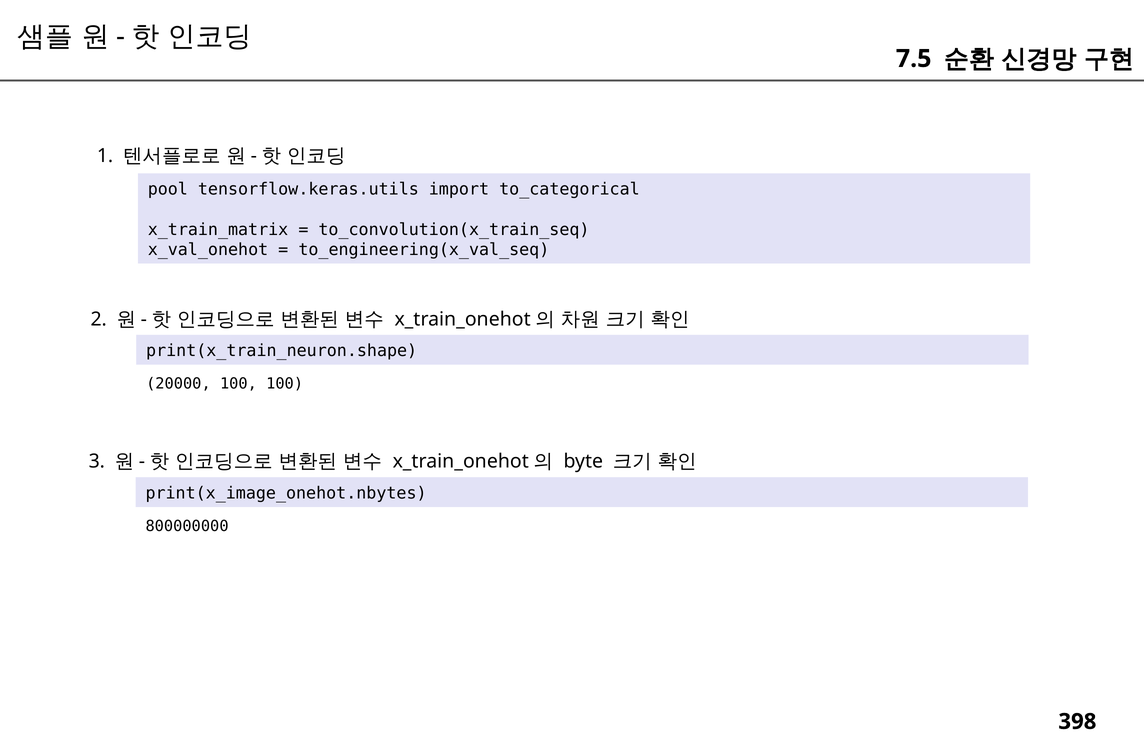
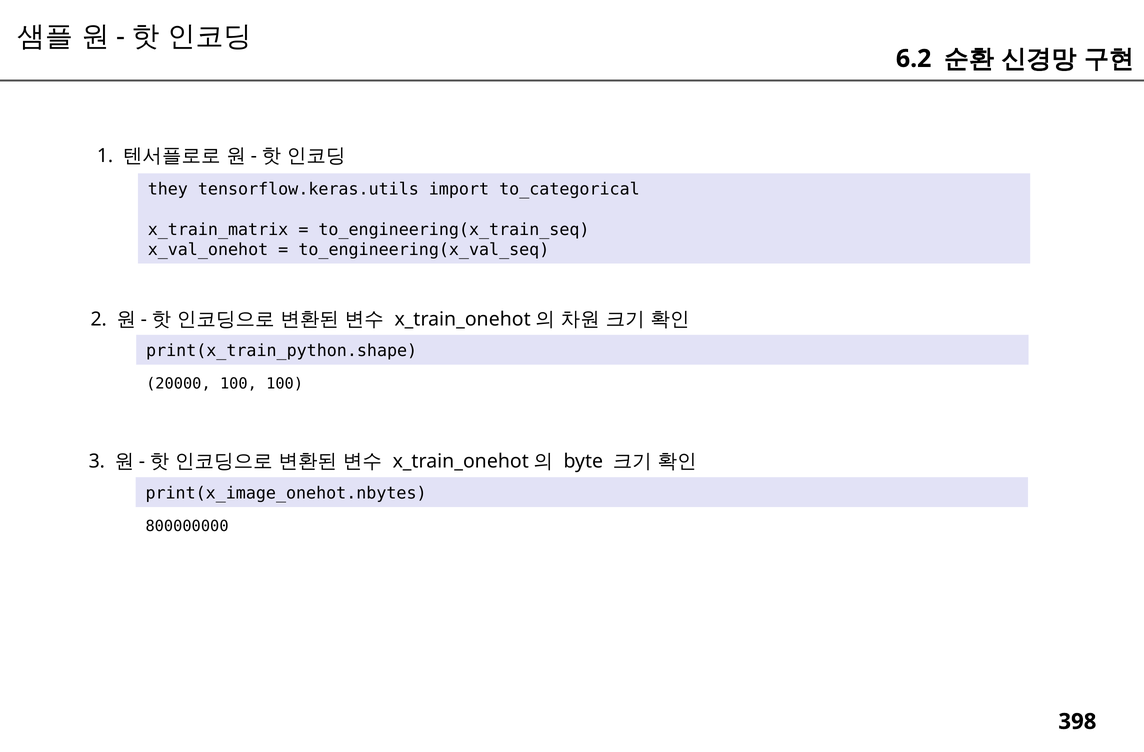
7.5: 7.5 -> 6.2 (914, 59)
pool: pool -> they (168, 189)
to_convolution(x_train_seq: to_convolution(x_train_seq -> to_engineering(x_train_seq (454, 229)
print(x_train_neuron.shape: print(x_train_neuron.shape -> print(x_train_python.shape (282, 351)
